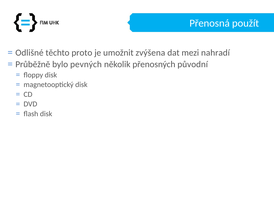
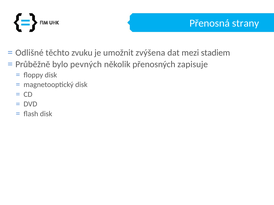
použít: použít -> strany (246, 23)
proto: proto -> zvuku (82, 53)
nahradí: nahradí -> stadiem (216, 53)
původní: původní -> zapisuje (193, 65)
